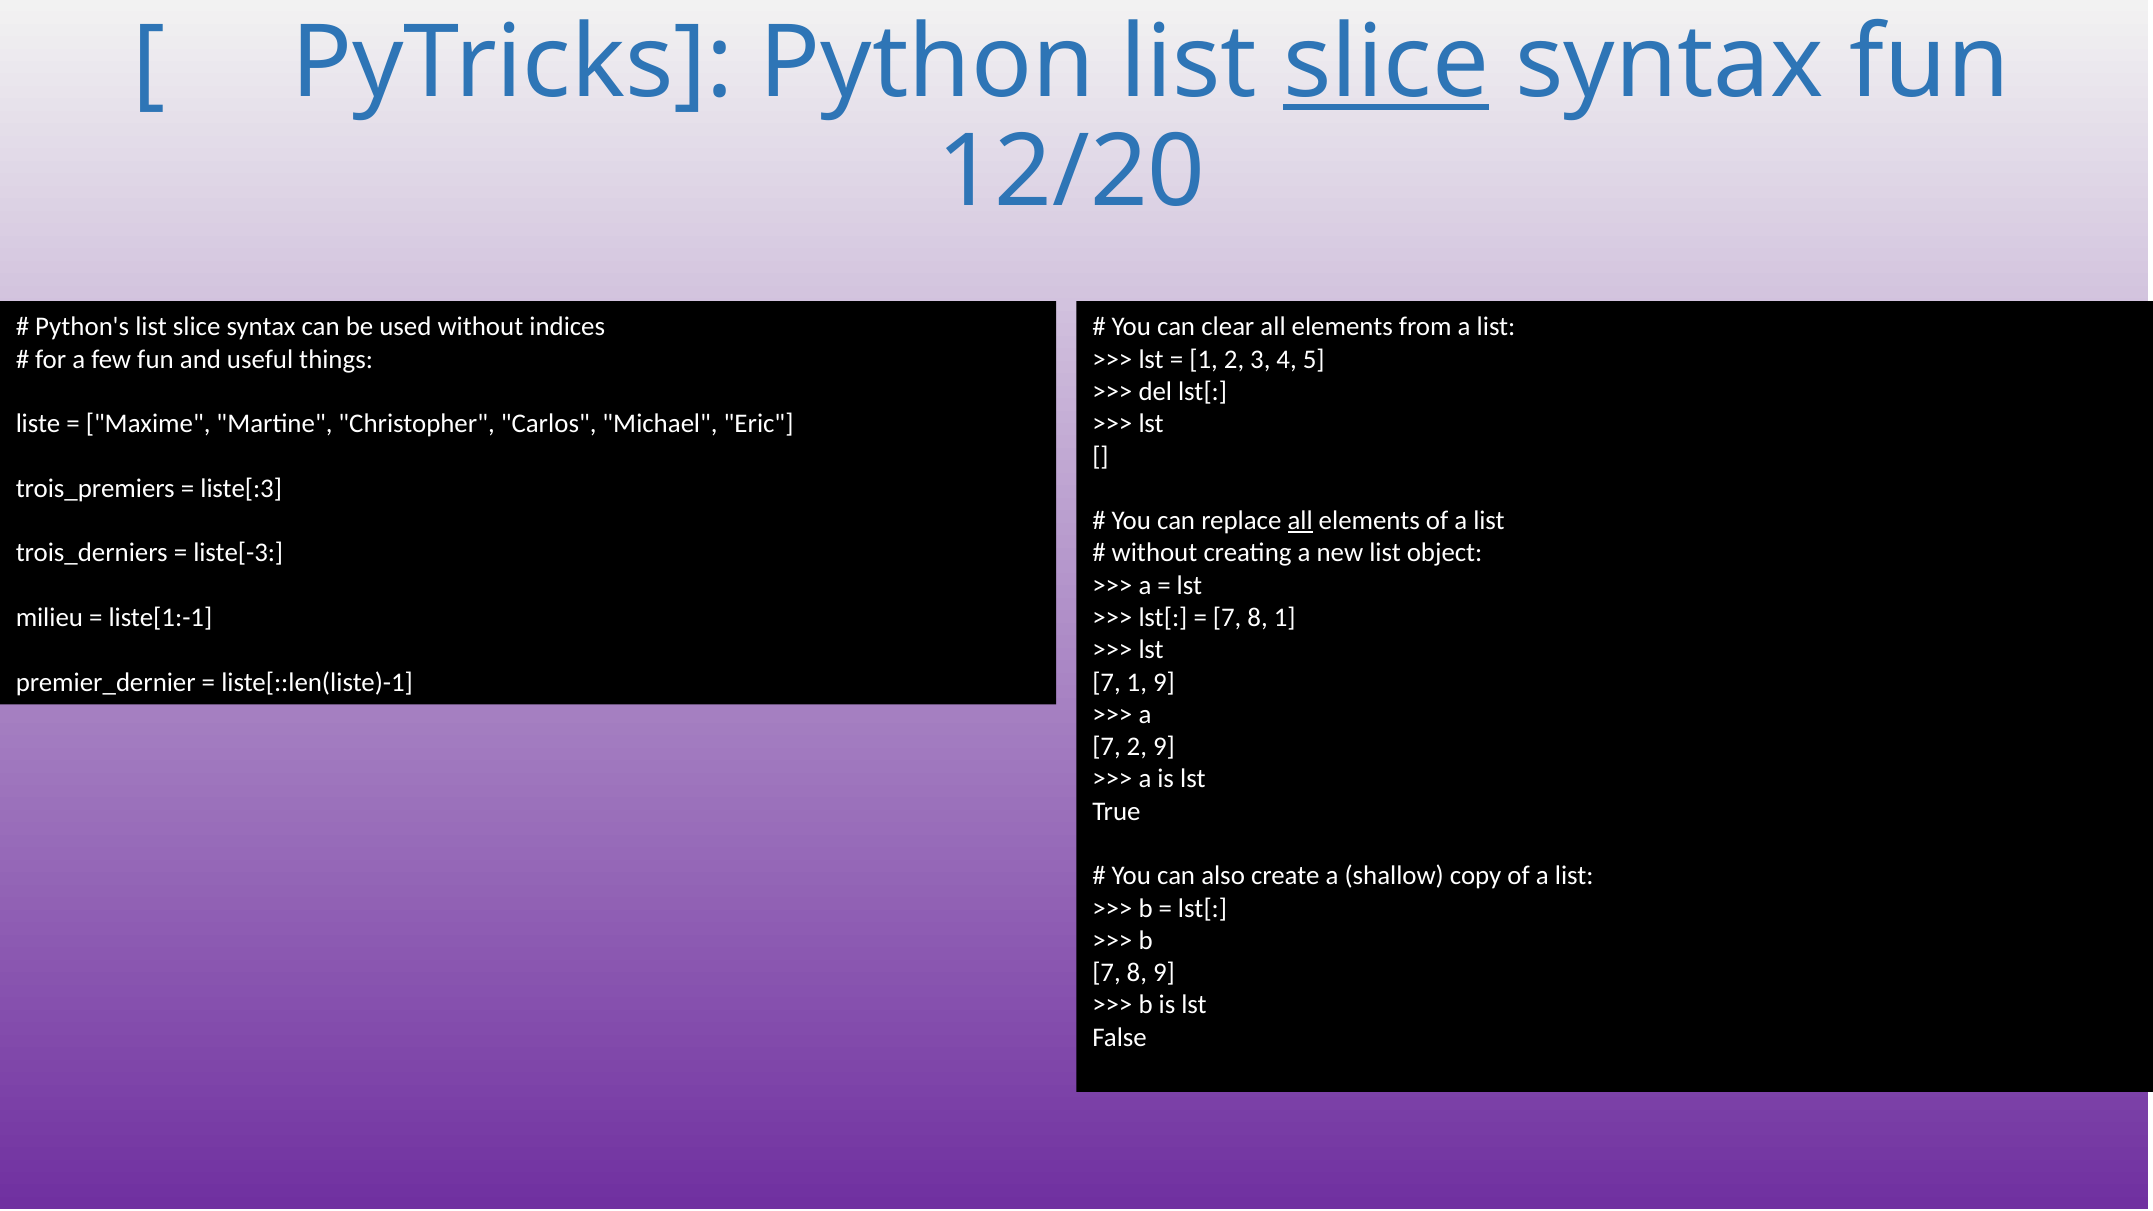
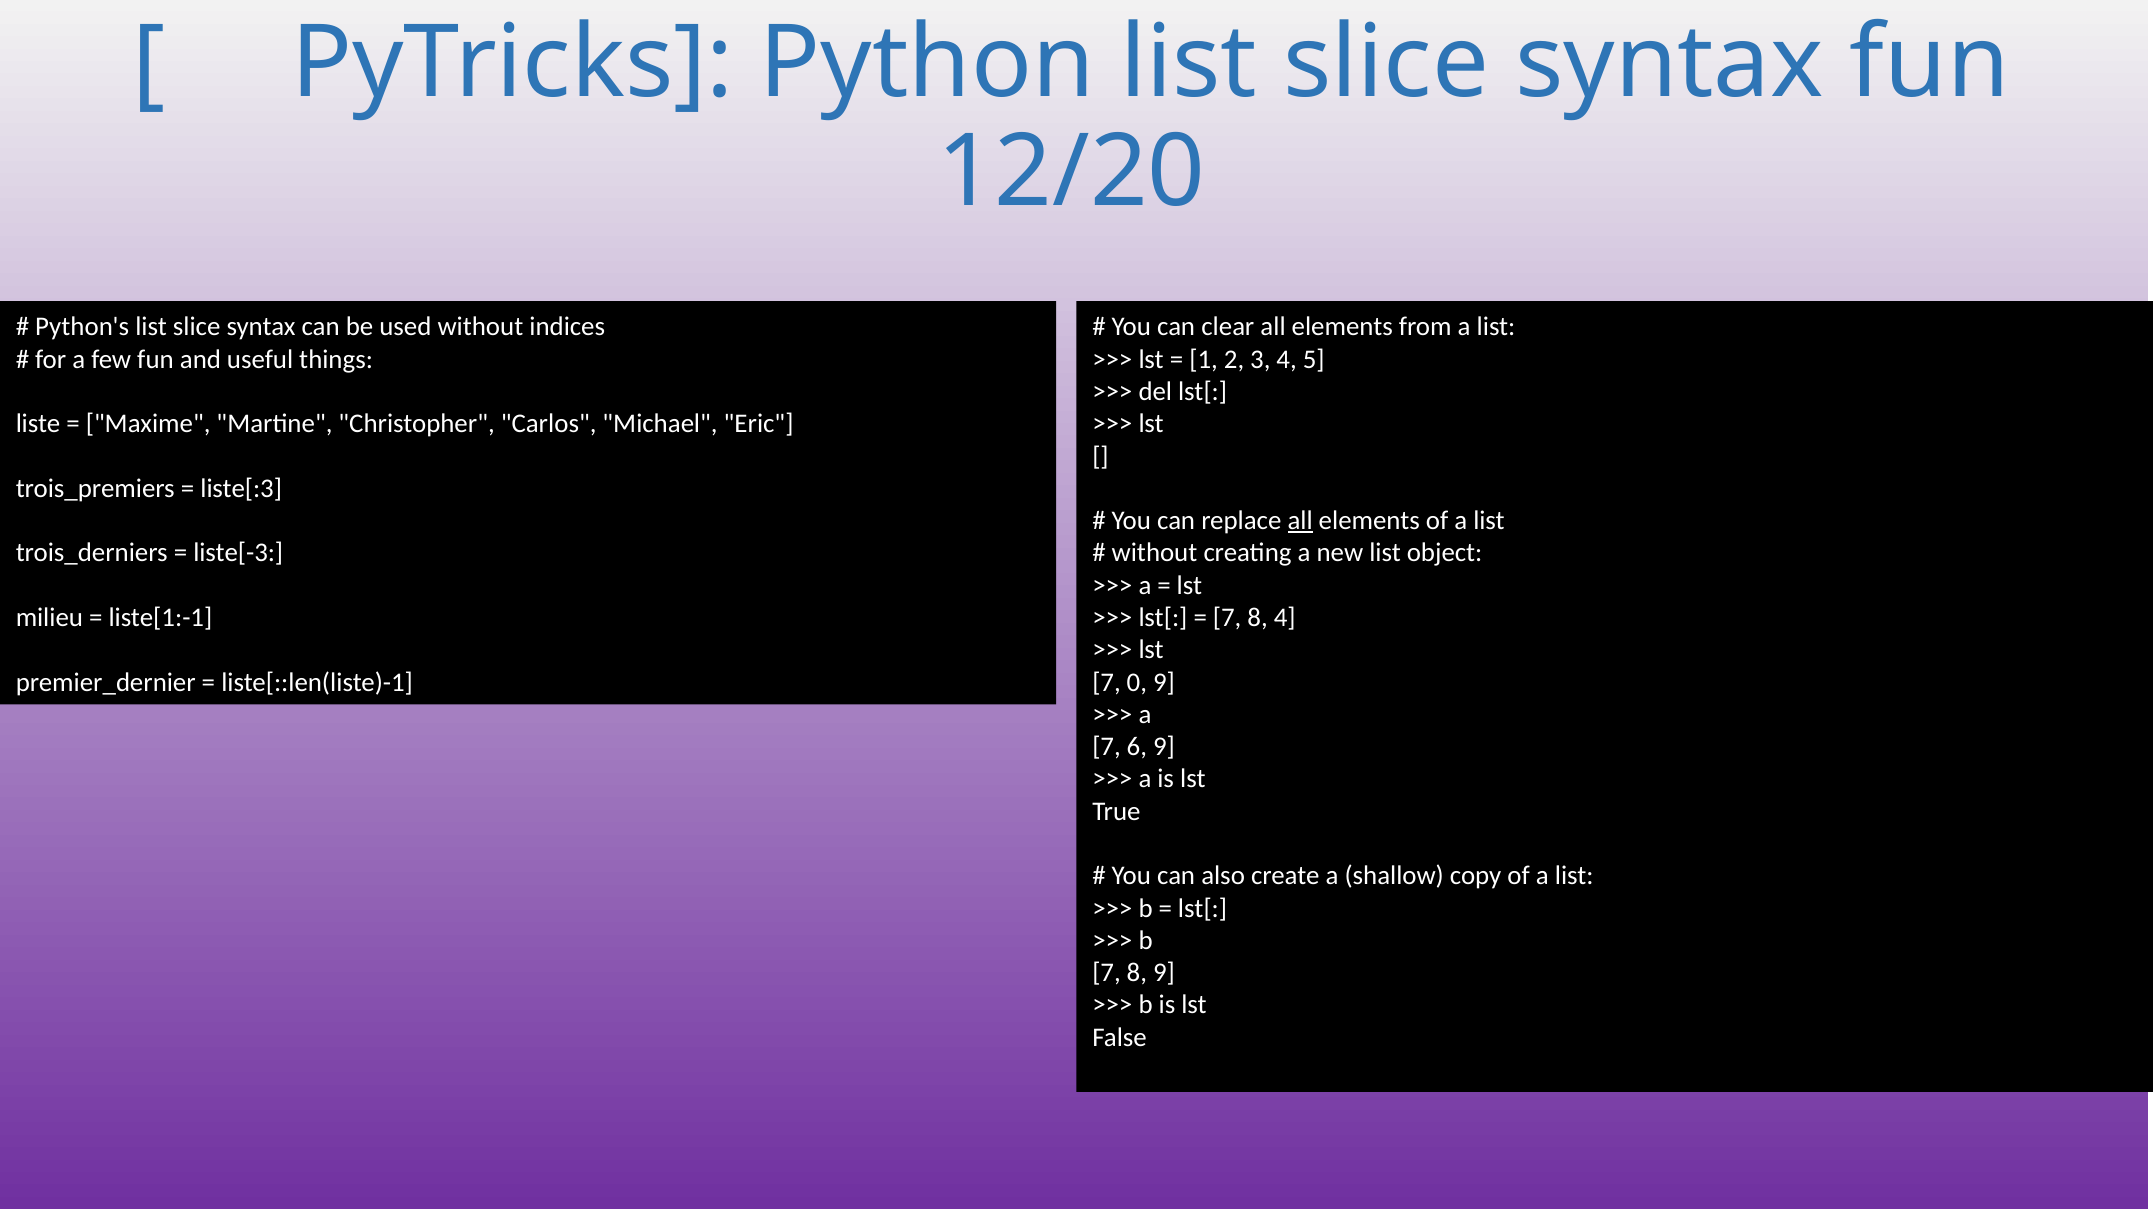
slice underline: present -> none (1386, 63)
8 1: 1 -> 4 (1285, 618)
7 1: 1 -> 0 (1137, 682)
7 2: 2 -> 6 (1137, 747)
